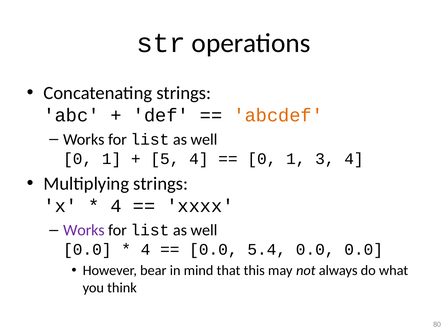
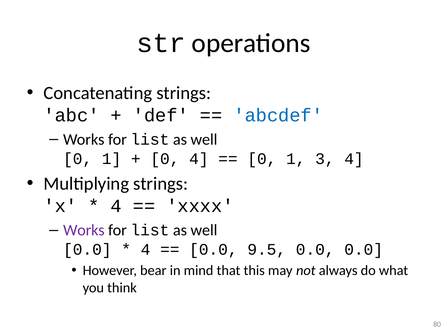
abcdef colour: orange -> blue (278, 115)
5: 5 -> 0 (165, 159)
5.4: 5.4 -> 9.5 (267, 250)
